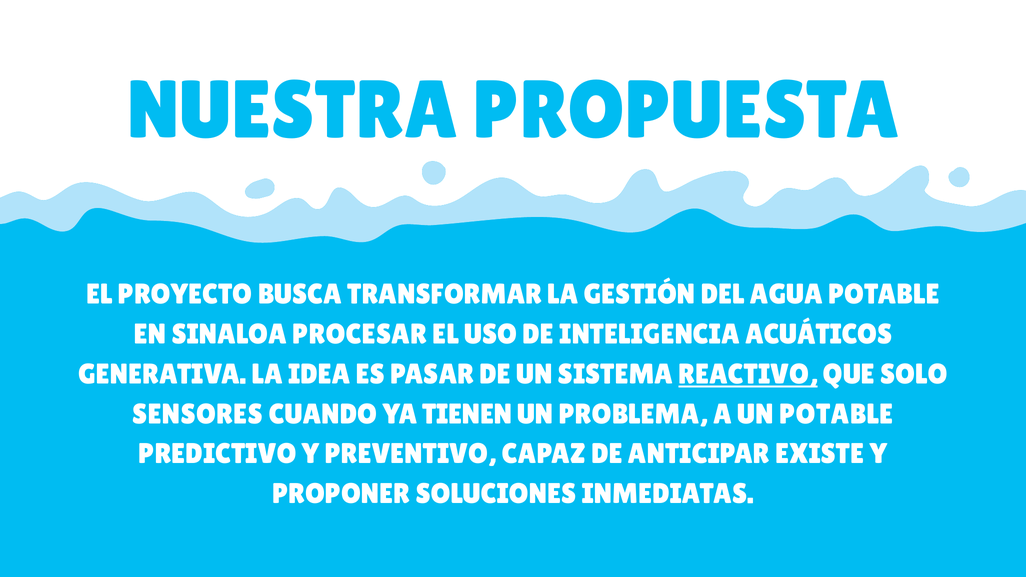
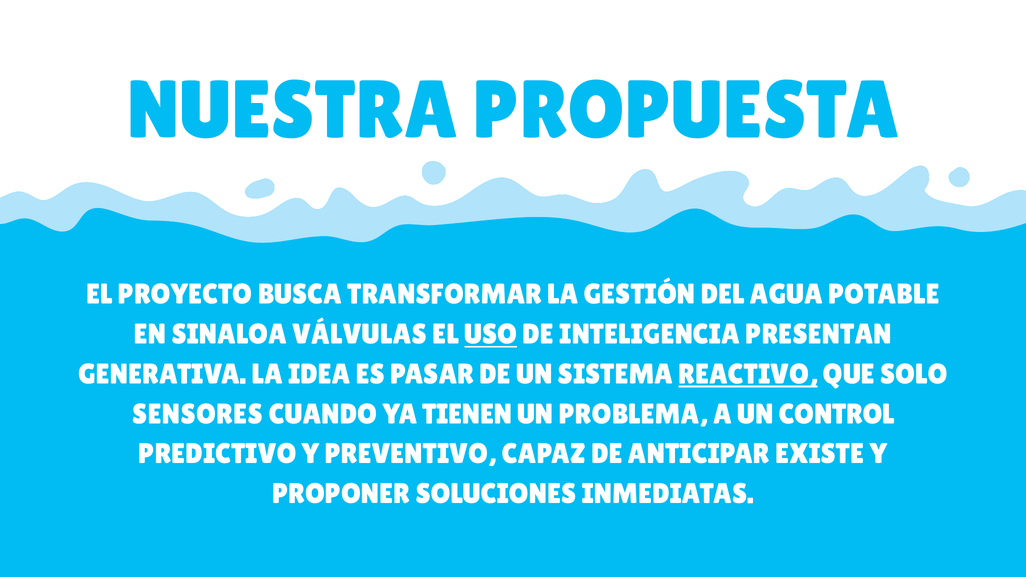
PROCESAR: PROCESAR -> VÁLVULAS (360, 334)
USO underline: none -> present (491, 334)
ACUÁTICOS: ACUÁTICOS -> PRESENTAN (819, 334)
UN POTABLE: POTABLE -> CONTROL (837, 414)
